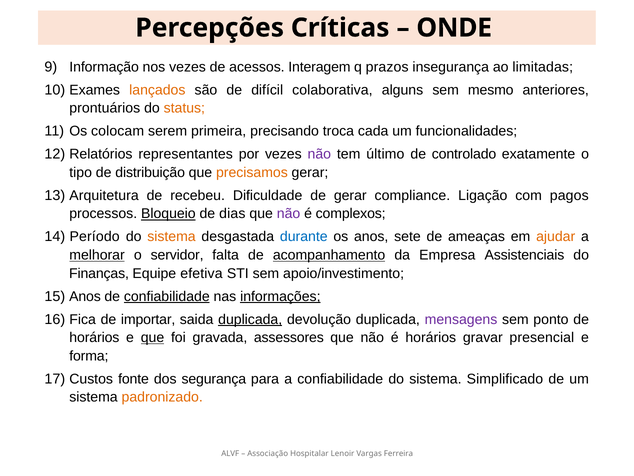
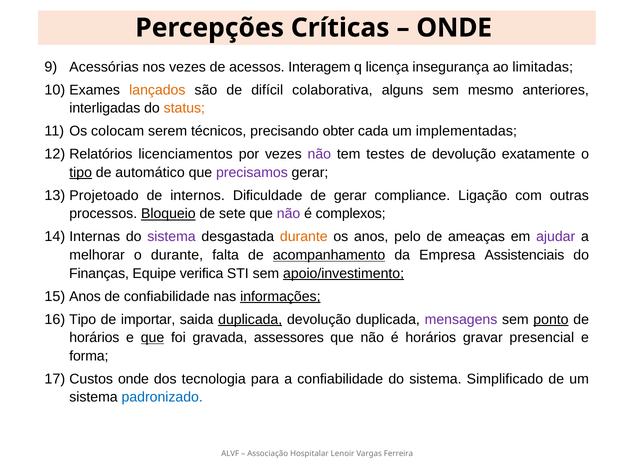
Informação: Informação -> Acessórias (104, 67)
prazos: prazos -> licença (387, 67)
prontuários: prontuários -> interligadas (105, 108)
primeira: primeira -> técnicos (219, 131)
troca: troca -> obter (338, 131)
funcionalidades: funcionalidades -> implementadas (466, 131)
representantes: representantes -> licenciamentos (186, 154)
último: último -> testes (385, 154)
de controlado: controlado -> devolução (464, 154)
tipo underline: none -> present (81, 172)
distribuição: distribuição -> automático (150, 172)
precisamos colour: orange -> purple (252, 172)
Arquitetura: Arquitetura -> Projetoado (104, 195)
recebeu: recebeu -> internos (198, 195)
pagos: pagos -> outras (569, 195)
dias: dias -> sete (232, 214)
Período: Período -> Internas (95, 237)
sistema colour: orange -> purple (172, 237)
durante colour: blue -> orange (304, 237)
sete: sete -> pelo (407, 237)
ajudar colour: orange -> purple (556, 237)
melhorar underline: present -> none (97, 255)
o servidor: servidor -> durante (177, 255)
efetiva: efetiva -> verifica (202, 273)
apoio/investimento underline: none -> present (344, 273)
confiabilidade underline: present -> none (167, 296)
Fica: Fica -> Tipo (83, 319)
ponto underline: none -> present (551, 319)
Custos fonte: fonte -> onde (133, 379)
segurança: segurança -> tecnologia (214, 379)
padronizado colour: orange -> blue (162, 397)
